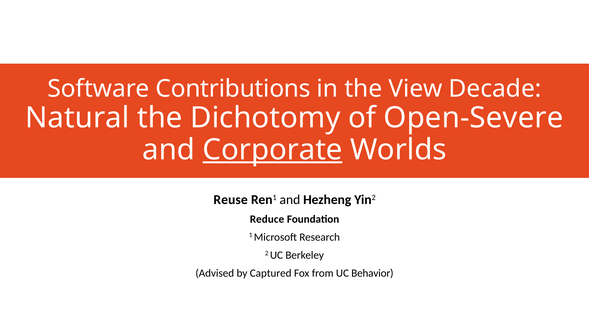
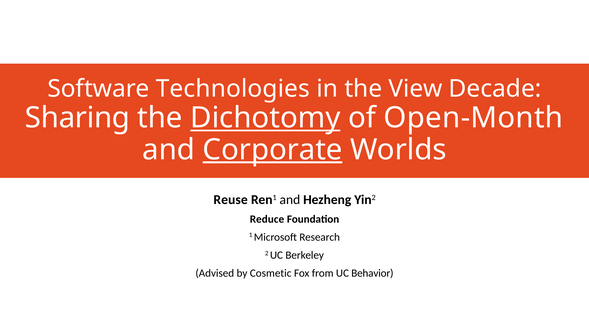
Contributions: Contributions -> Technologies (233, 89)
Natural: Natural -> Sharing (78, 118)
Dichotomy underline: none -> present (265, 118)
Open-Severe: Open-Severe -> Open-Month (473, 118)
Captured: Captured -> Cosmetic (271, 273)
